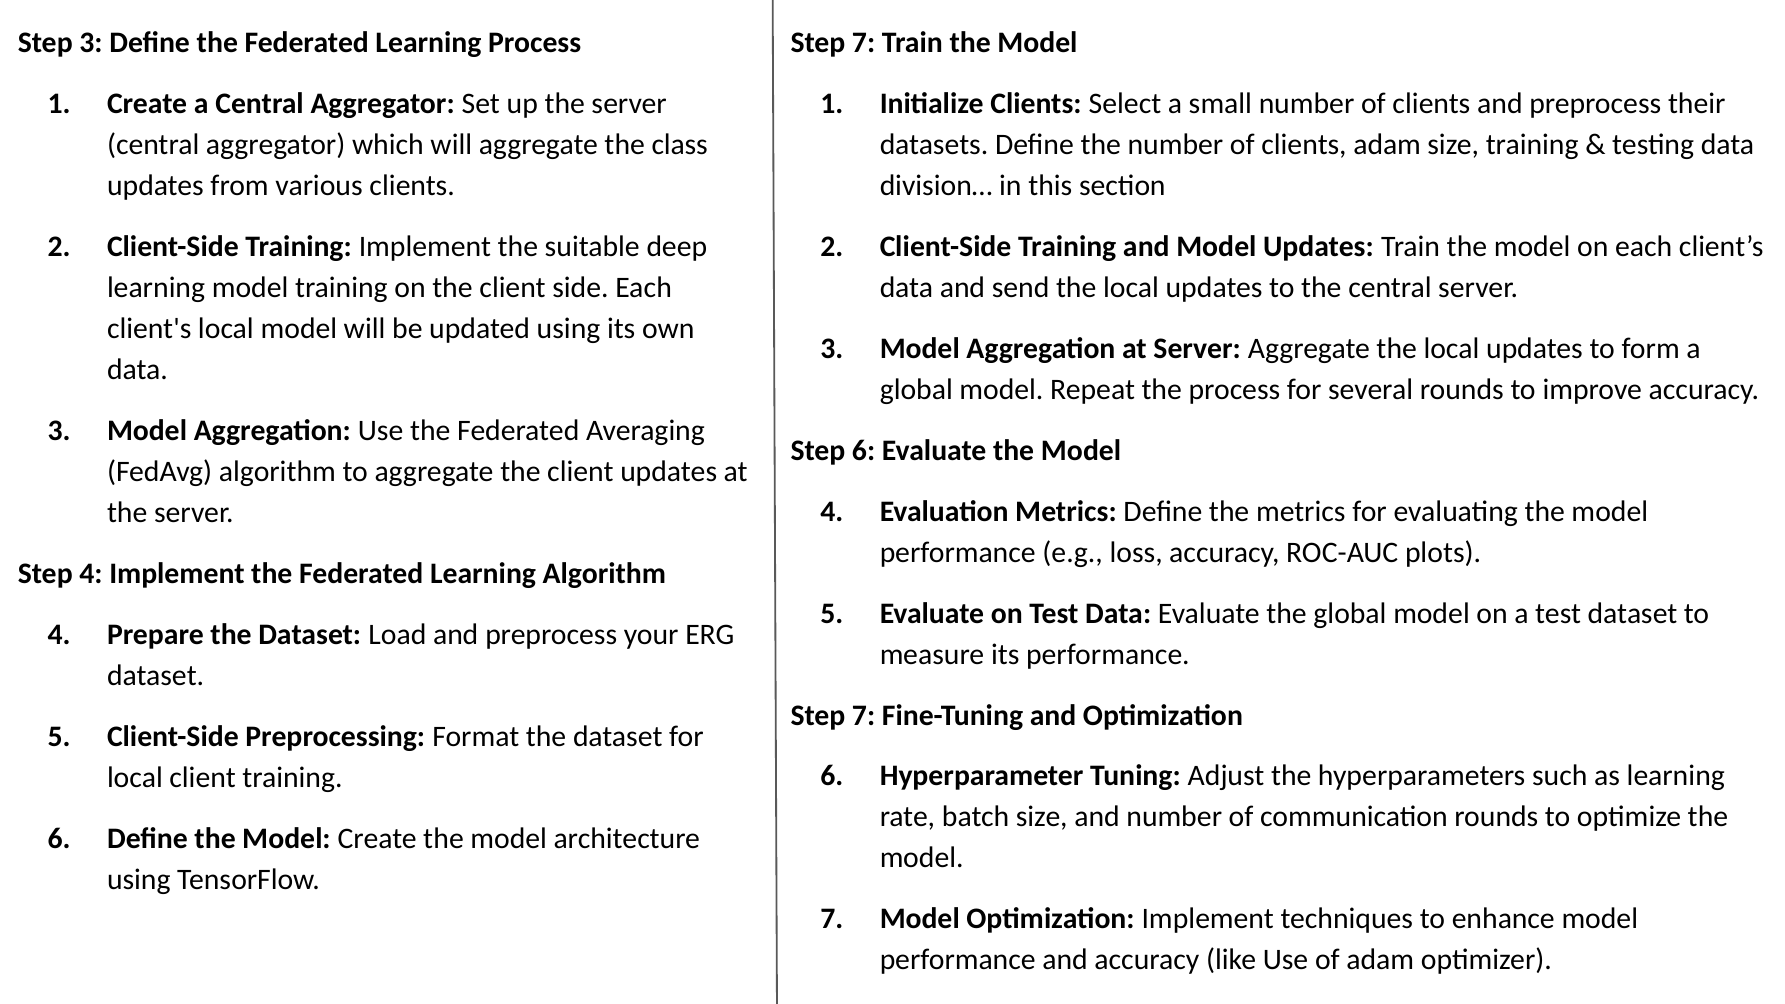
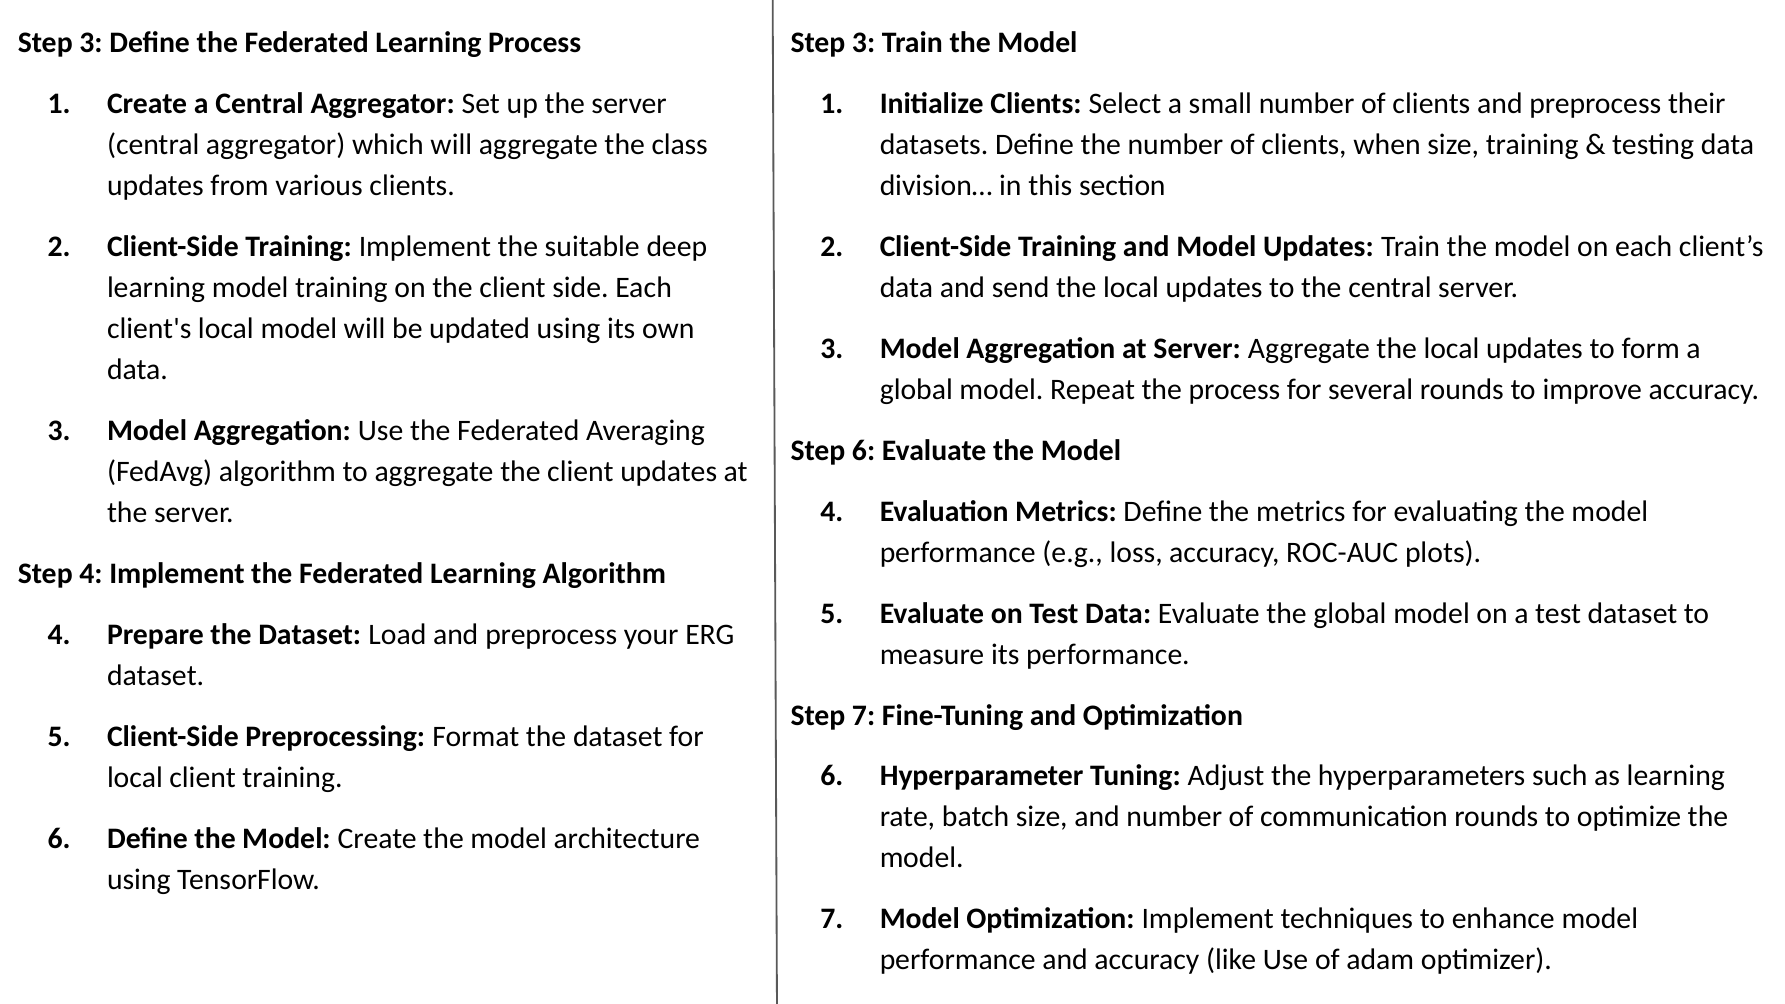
7: 7 -> 3 (864, 43)
clients adam: adam -> when (1387, 145)
